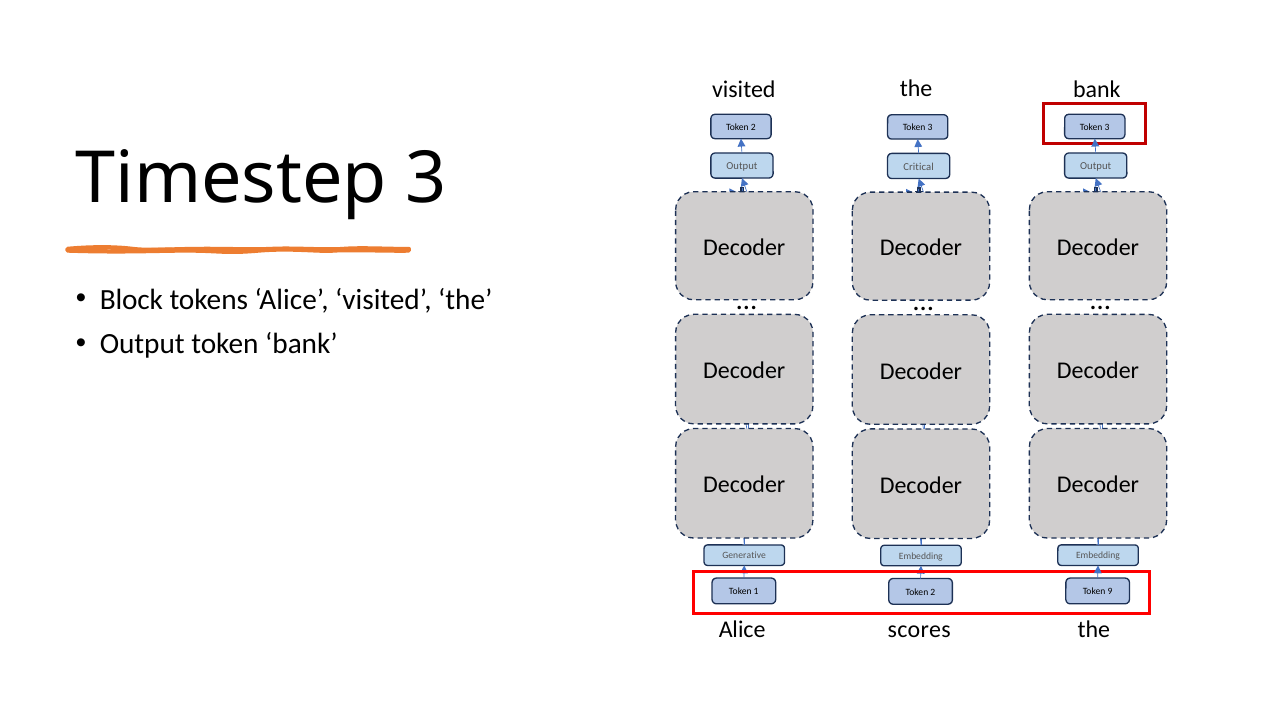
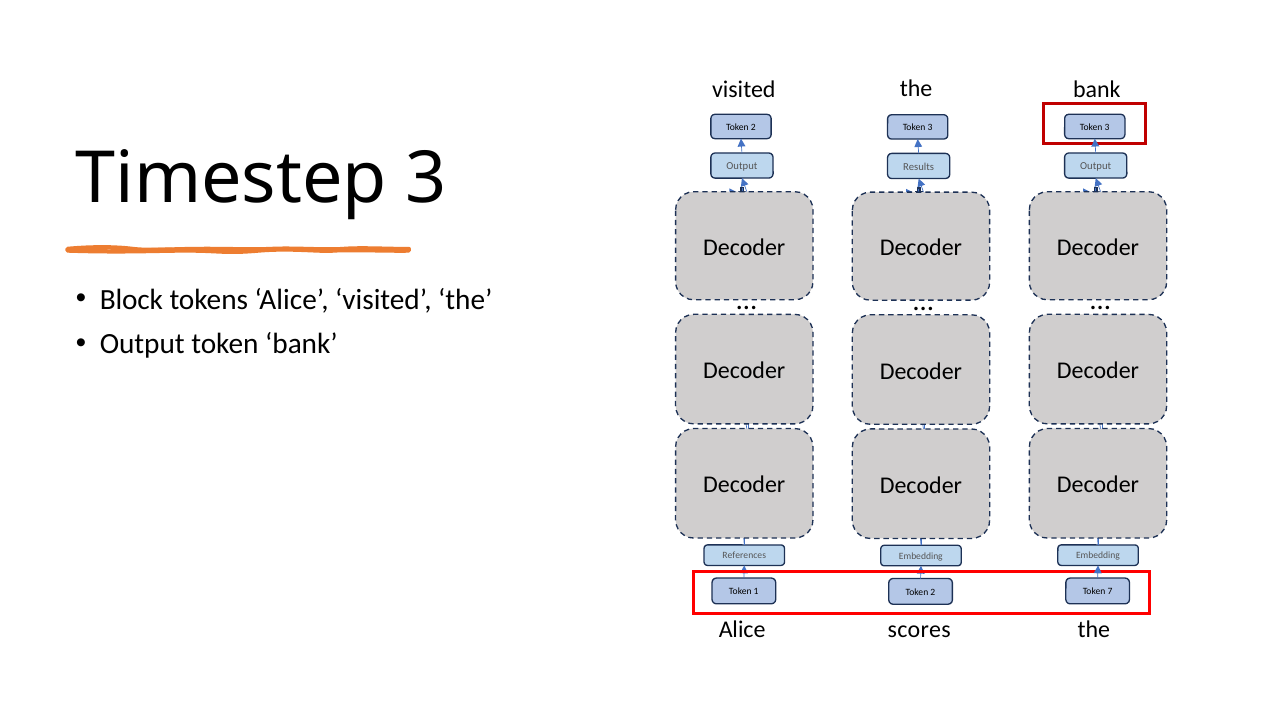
Critical: Critical -> Results (919, 167)
Generative: Generative -> References (744, 556)
9: 9 -> 7 (1110, 592)
